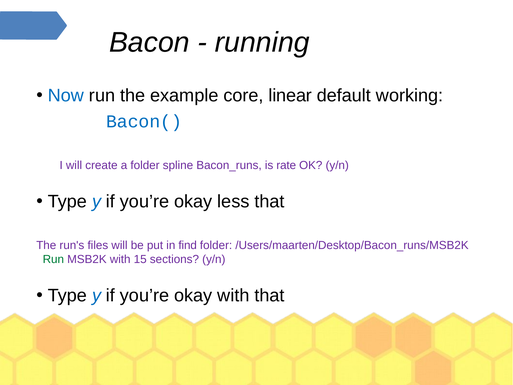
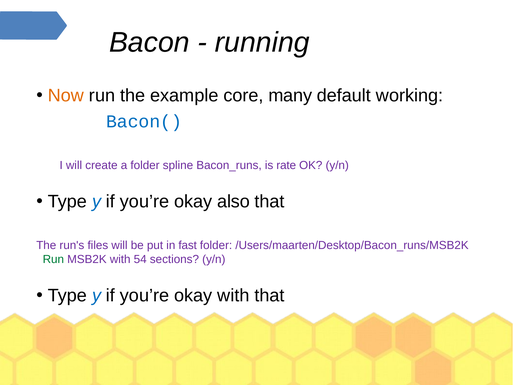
Now colour: blue -> orange (66, 96)
linear: linear -> many (290, 96)
less: less -> also (233, 201)
find: find -> fast (188, 245)
15: 15 -> 54 (140, 259)
